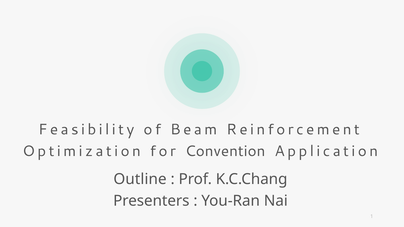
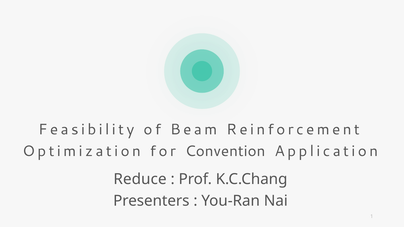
Outline: Outline -> Reduce (140, 179)
